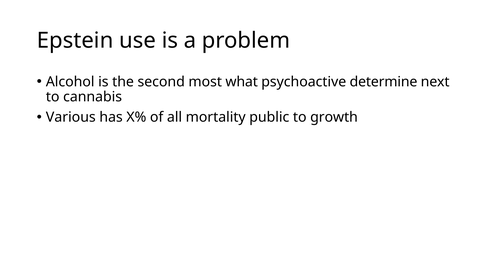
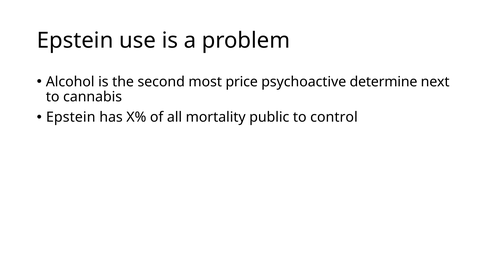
what: what -> price (242, 82)
Various: Various -> Epstein (71, 117)
growth: growth -> control (334, 117)
